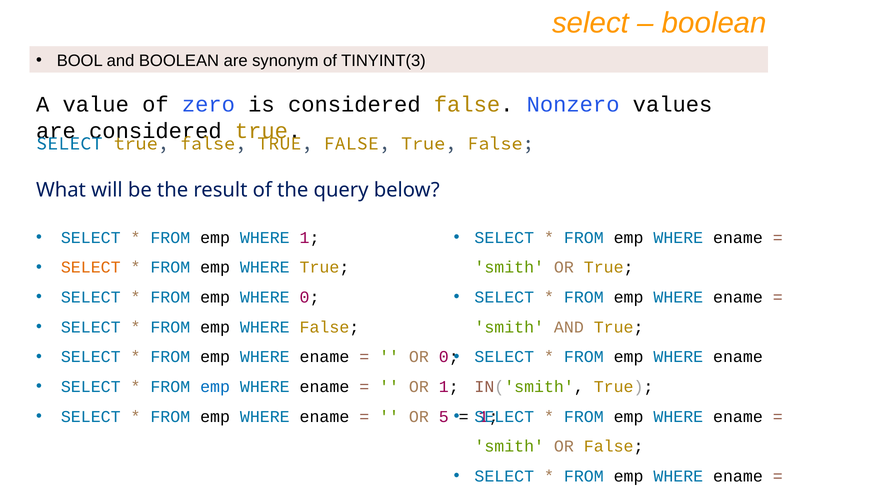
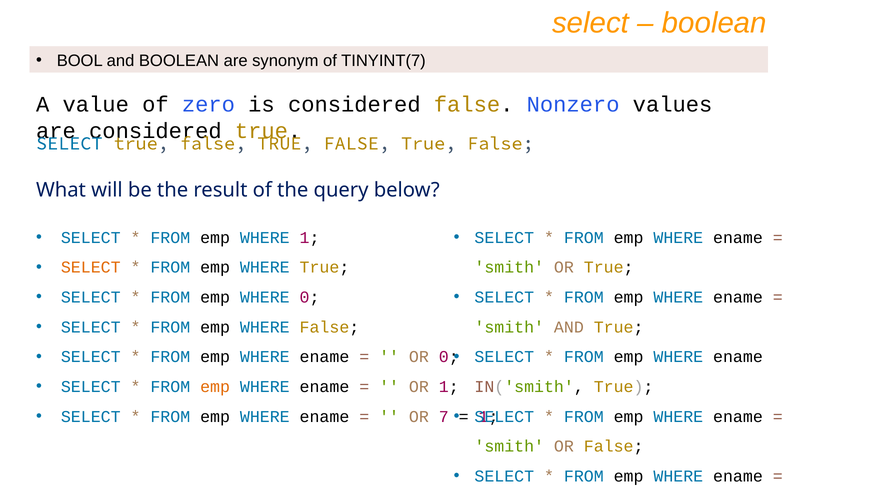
TINYINT(3: TINYINT(3 -> TINYINT(7 (383, 61)
emp colour: blue -> orange (215, 387)
5: 5 -> 7 (444, 417)
